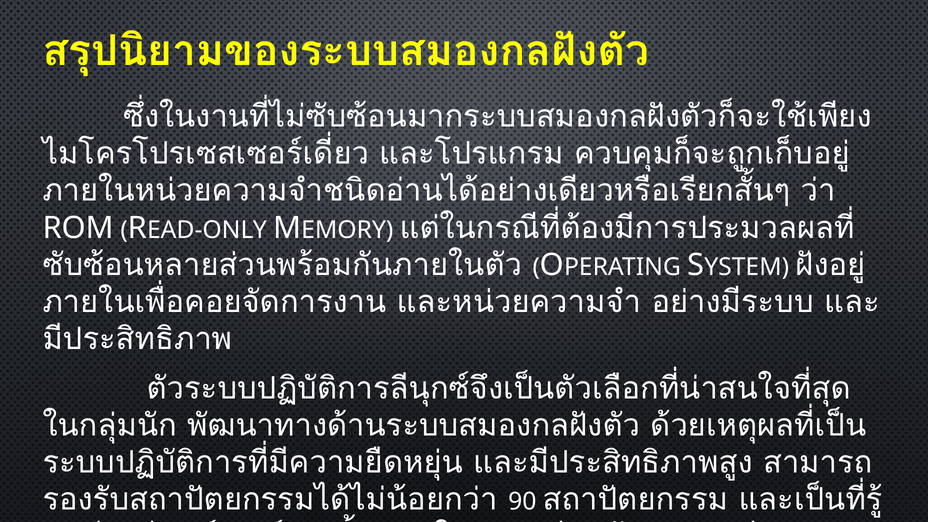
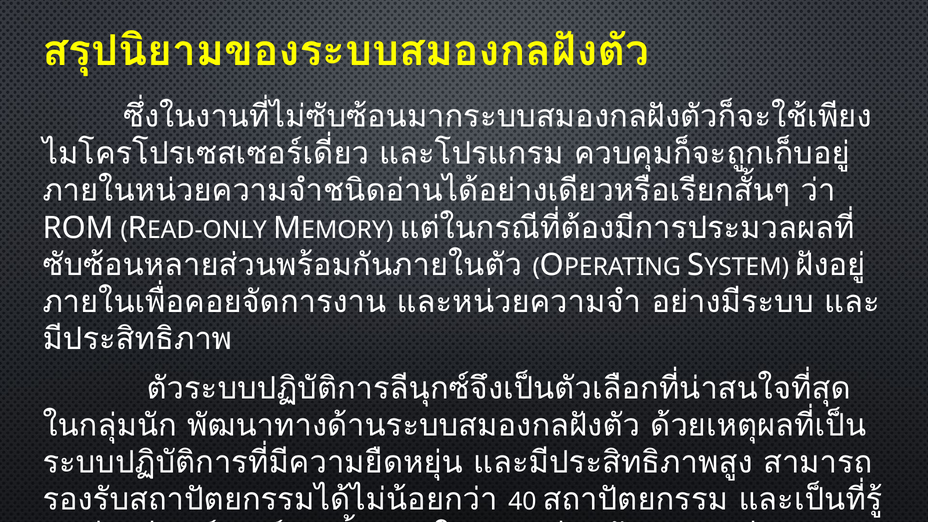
90: 90 -> 40 (522, 502)
